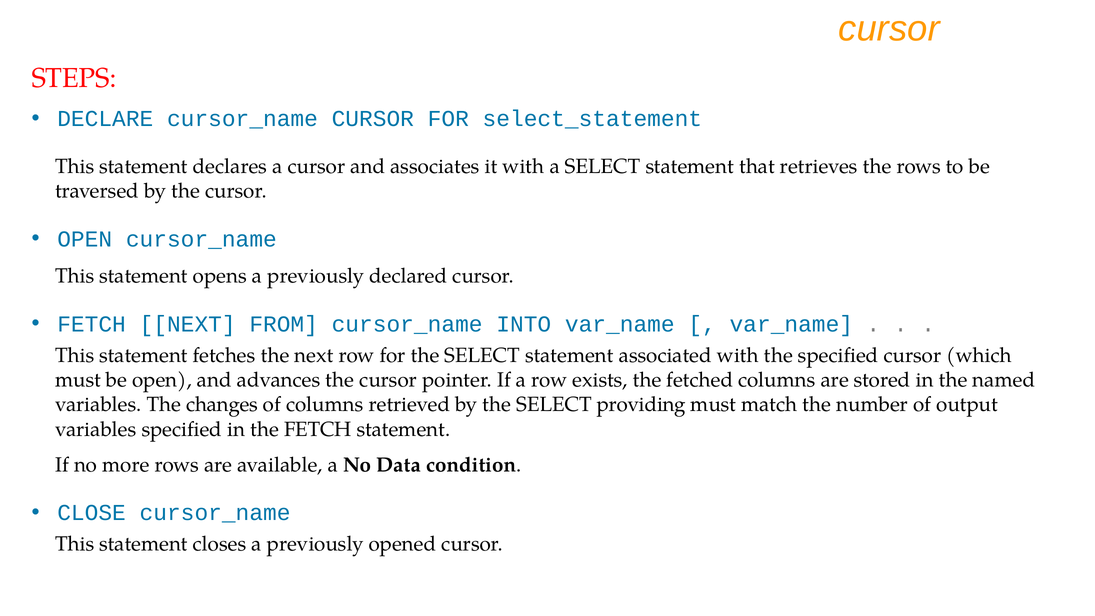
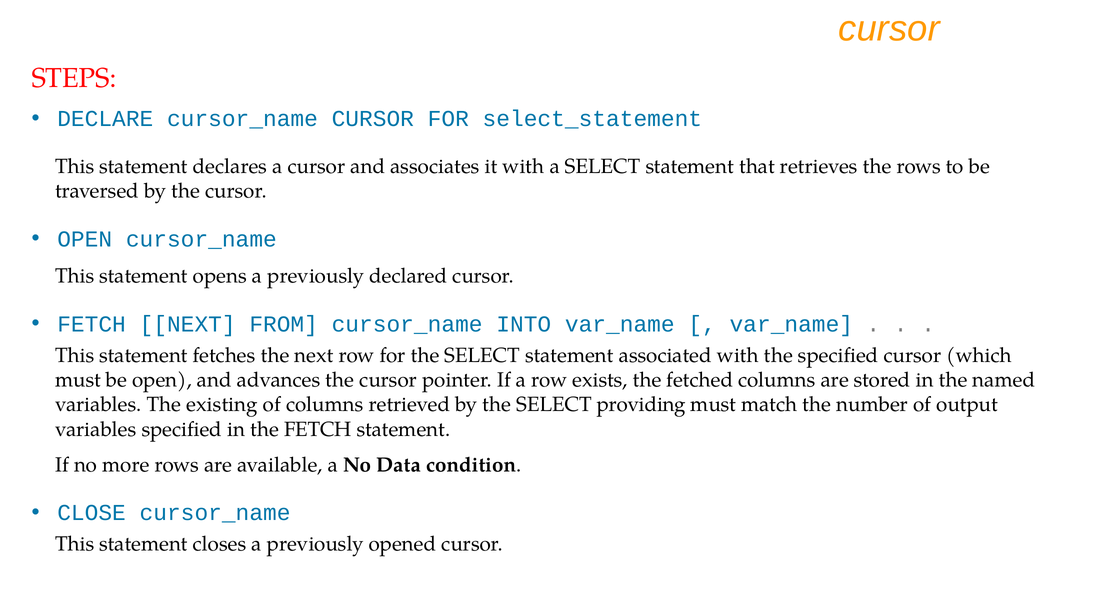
changes: changes -> existing (222, 405)
